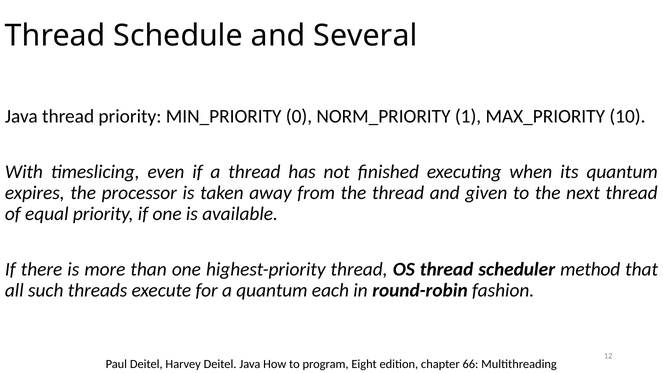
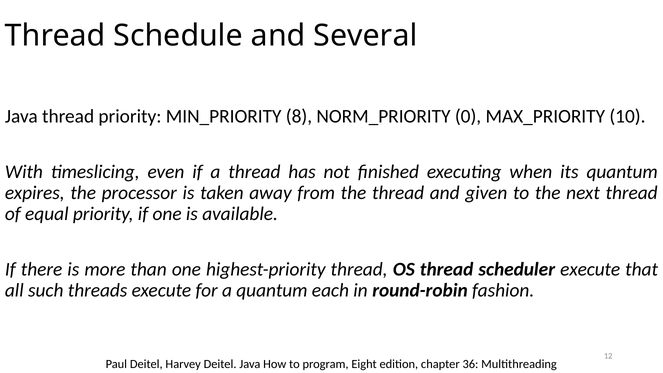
0: 0 -> 8 (299, 117)
1: 1 -> 0 (468, 117)
scheduler method: method -> execute (590, 269)
66: 66 -> 36 (470, 364)
